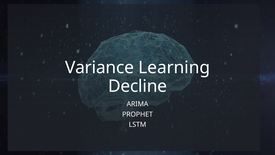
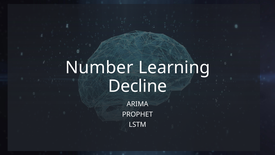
Variance: Variance -> Number (99, 67)
